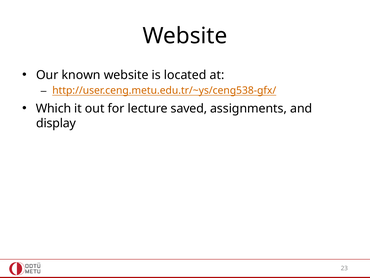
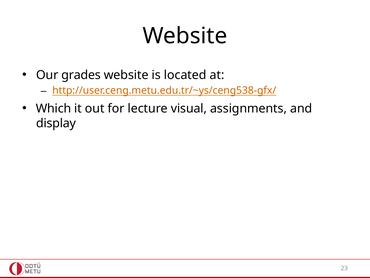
known: known -> grades (81, 75)
saved: saved -> visual (189, 108)
